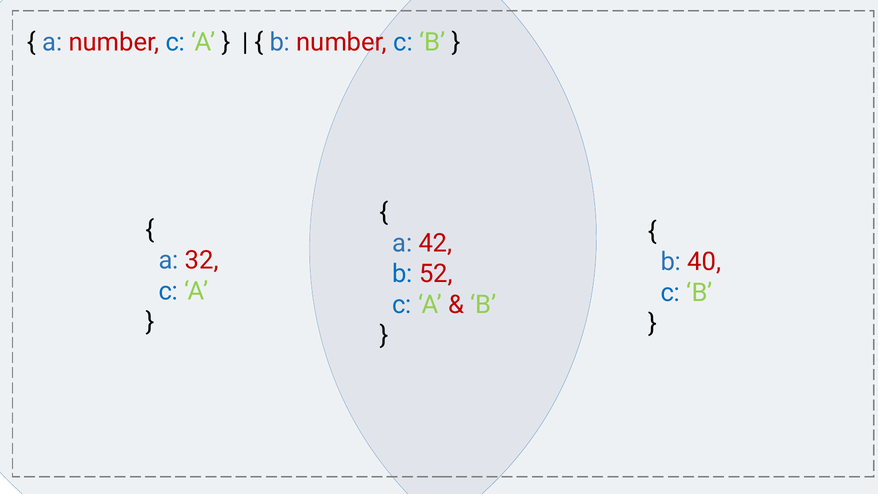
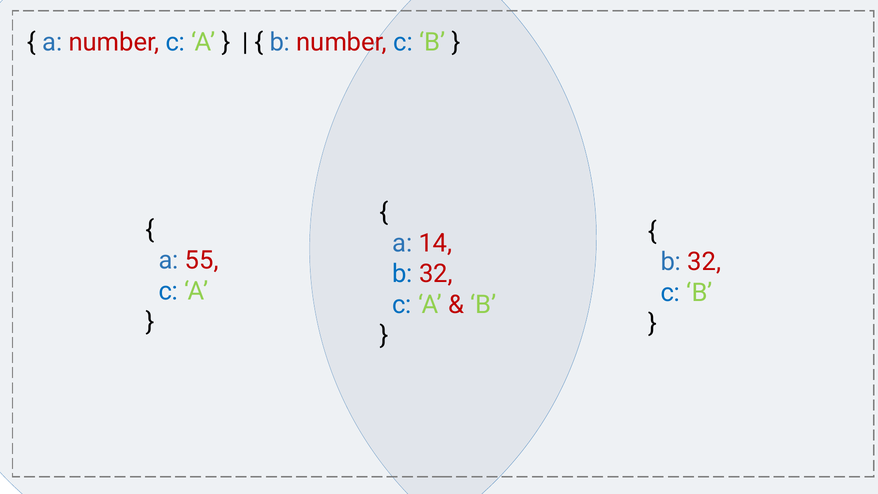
42: 42 -> 14 (435, 243)
32: 32 -> 55 (202, 260)
40: 40 -> 32 (704, 262)
52: 52 -> 32 (436, 274)
